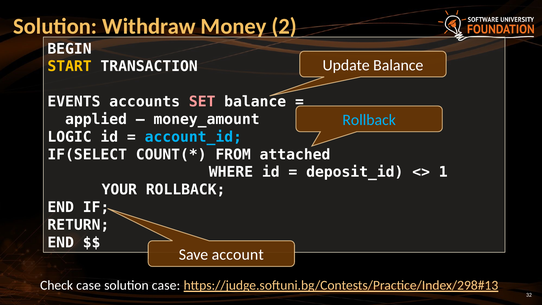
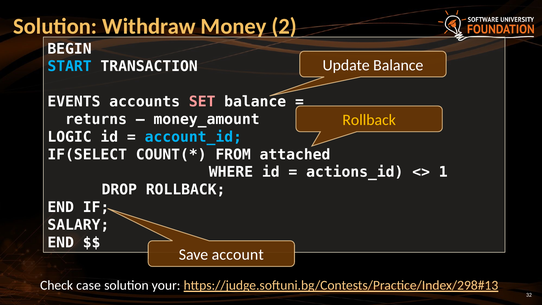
START colour: yellow -> light blue (70, 66)
applied: applied -> returns (96, 119)
Rollback colour: light blue -> yellow (369, 120)
deposit_id: deposit_id -> actions_id (355, 172)
YOUR: YOUR -> DROP (119, 190)
RETURN: RETURN -> SALARY (78, 225)
solution case: case -> your (166, 285)
